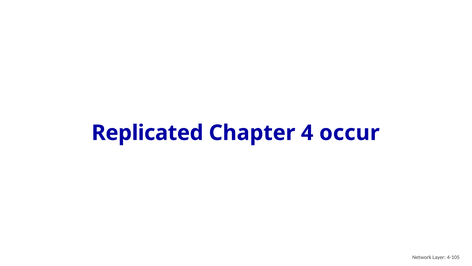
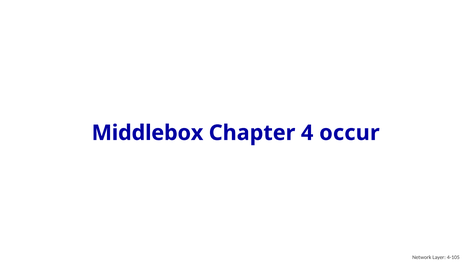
Replicated: Replicated -> Middlebox (147, 133)
